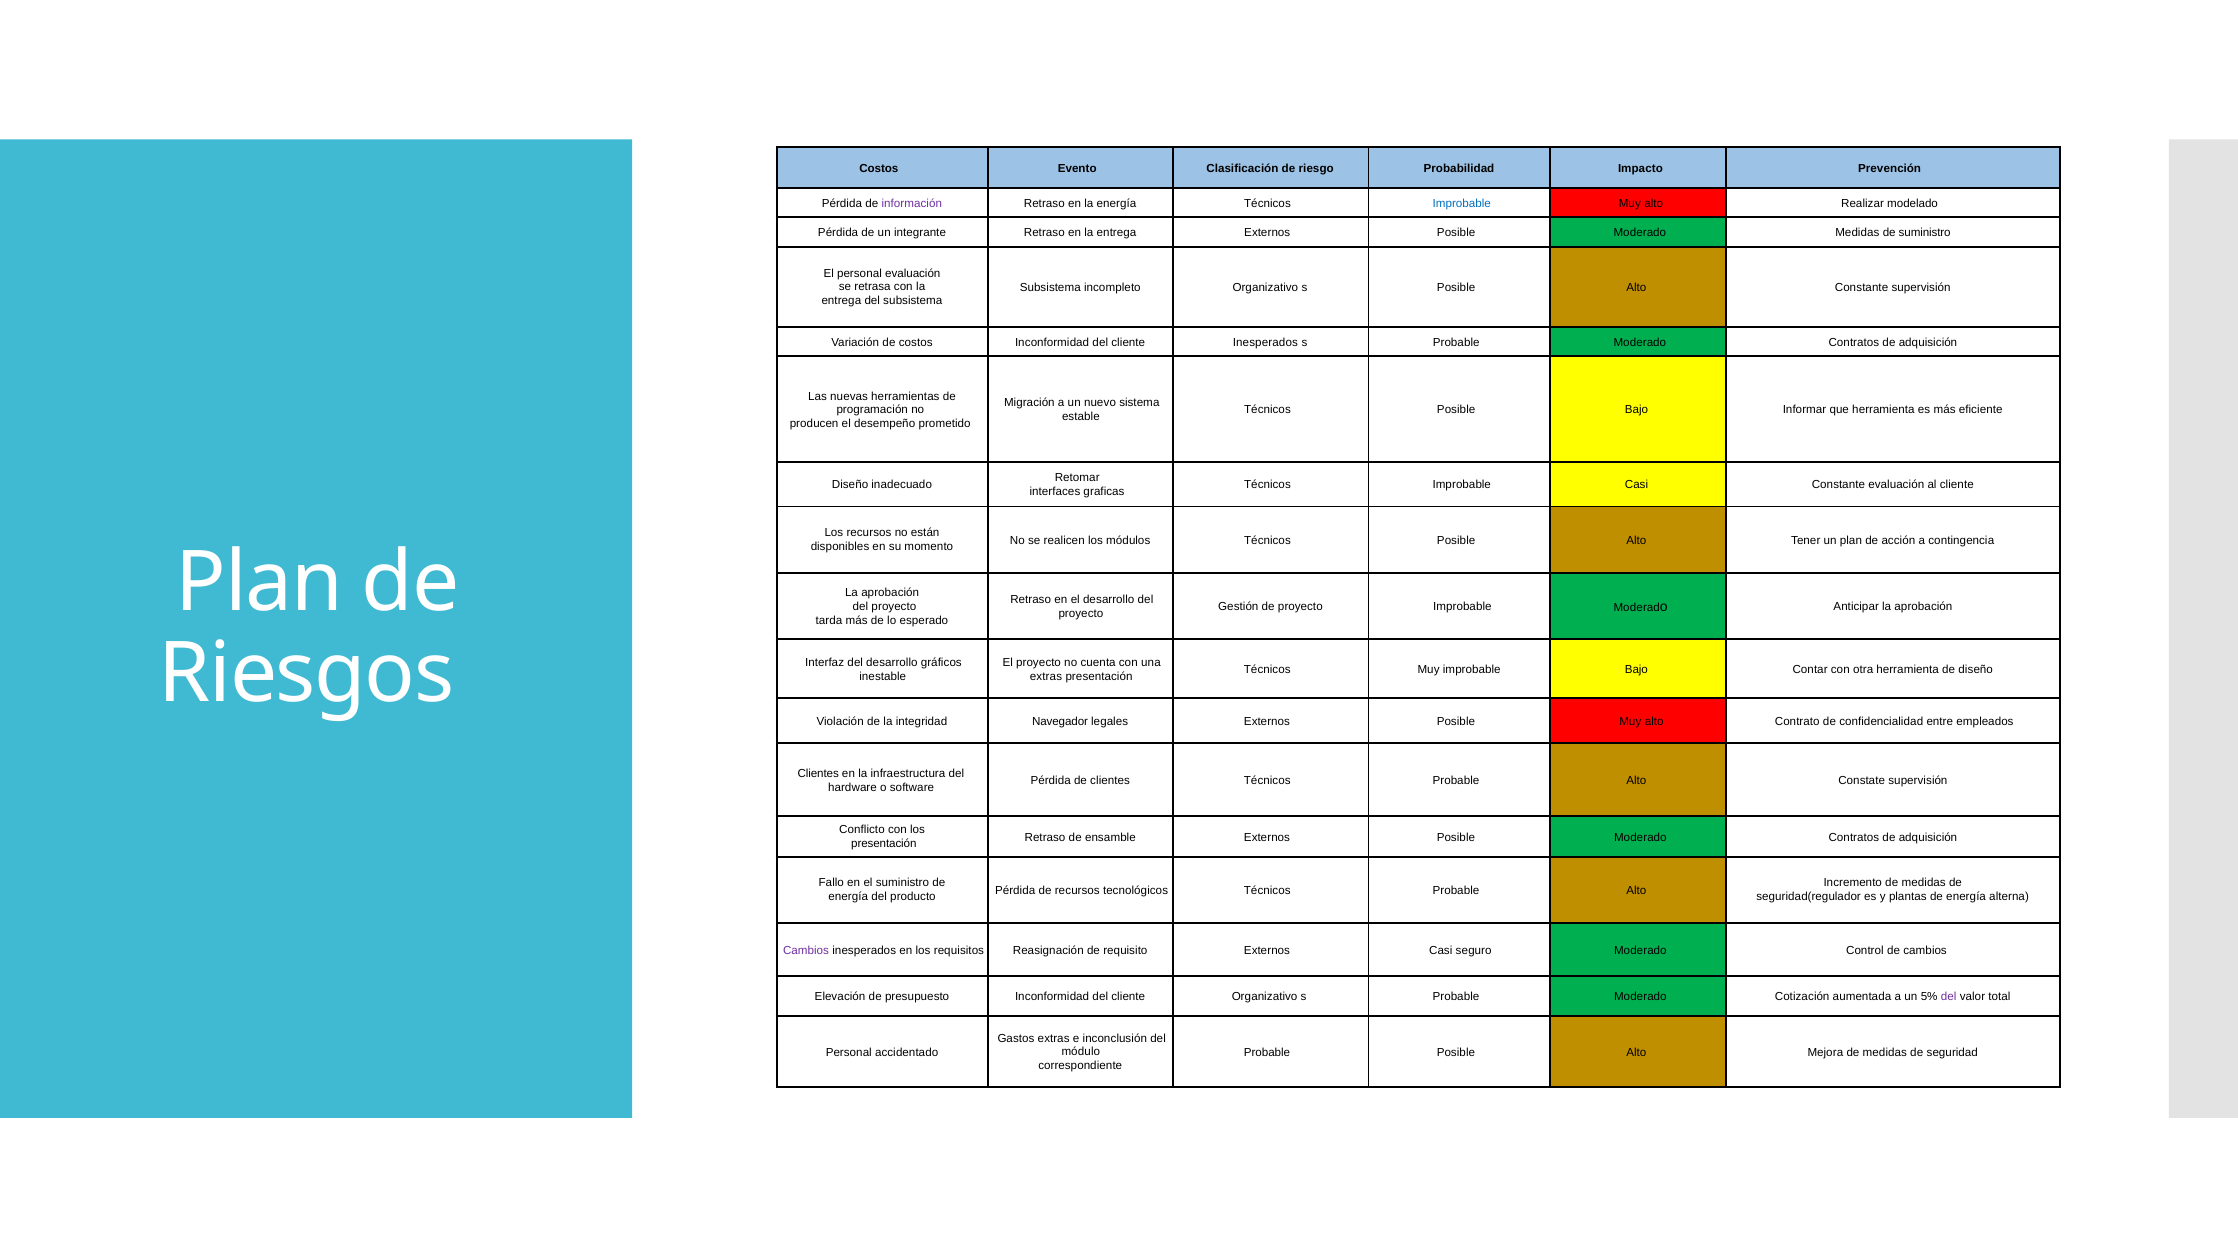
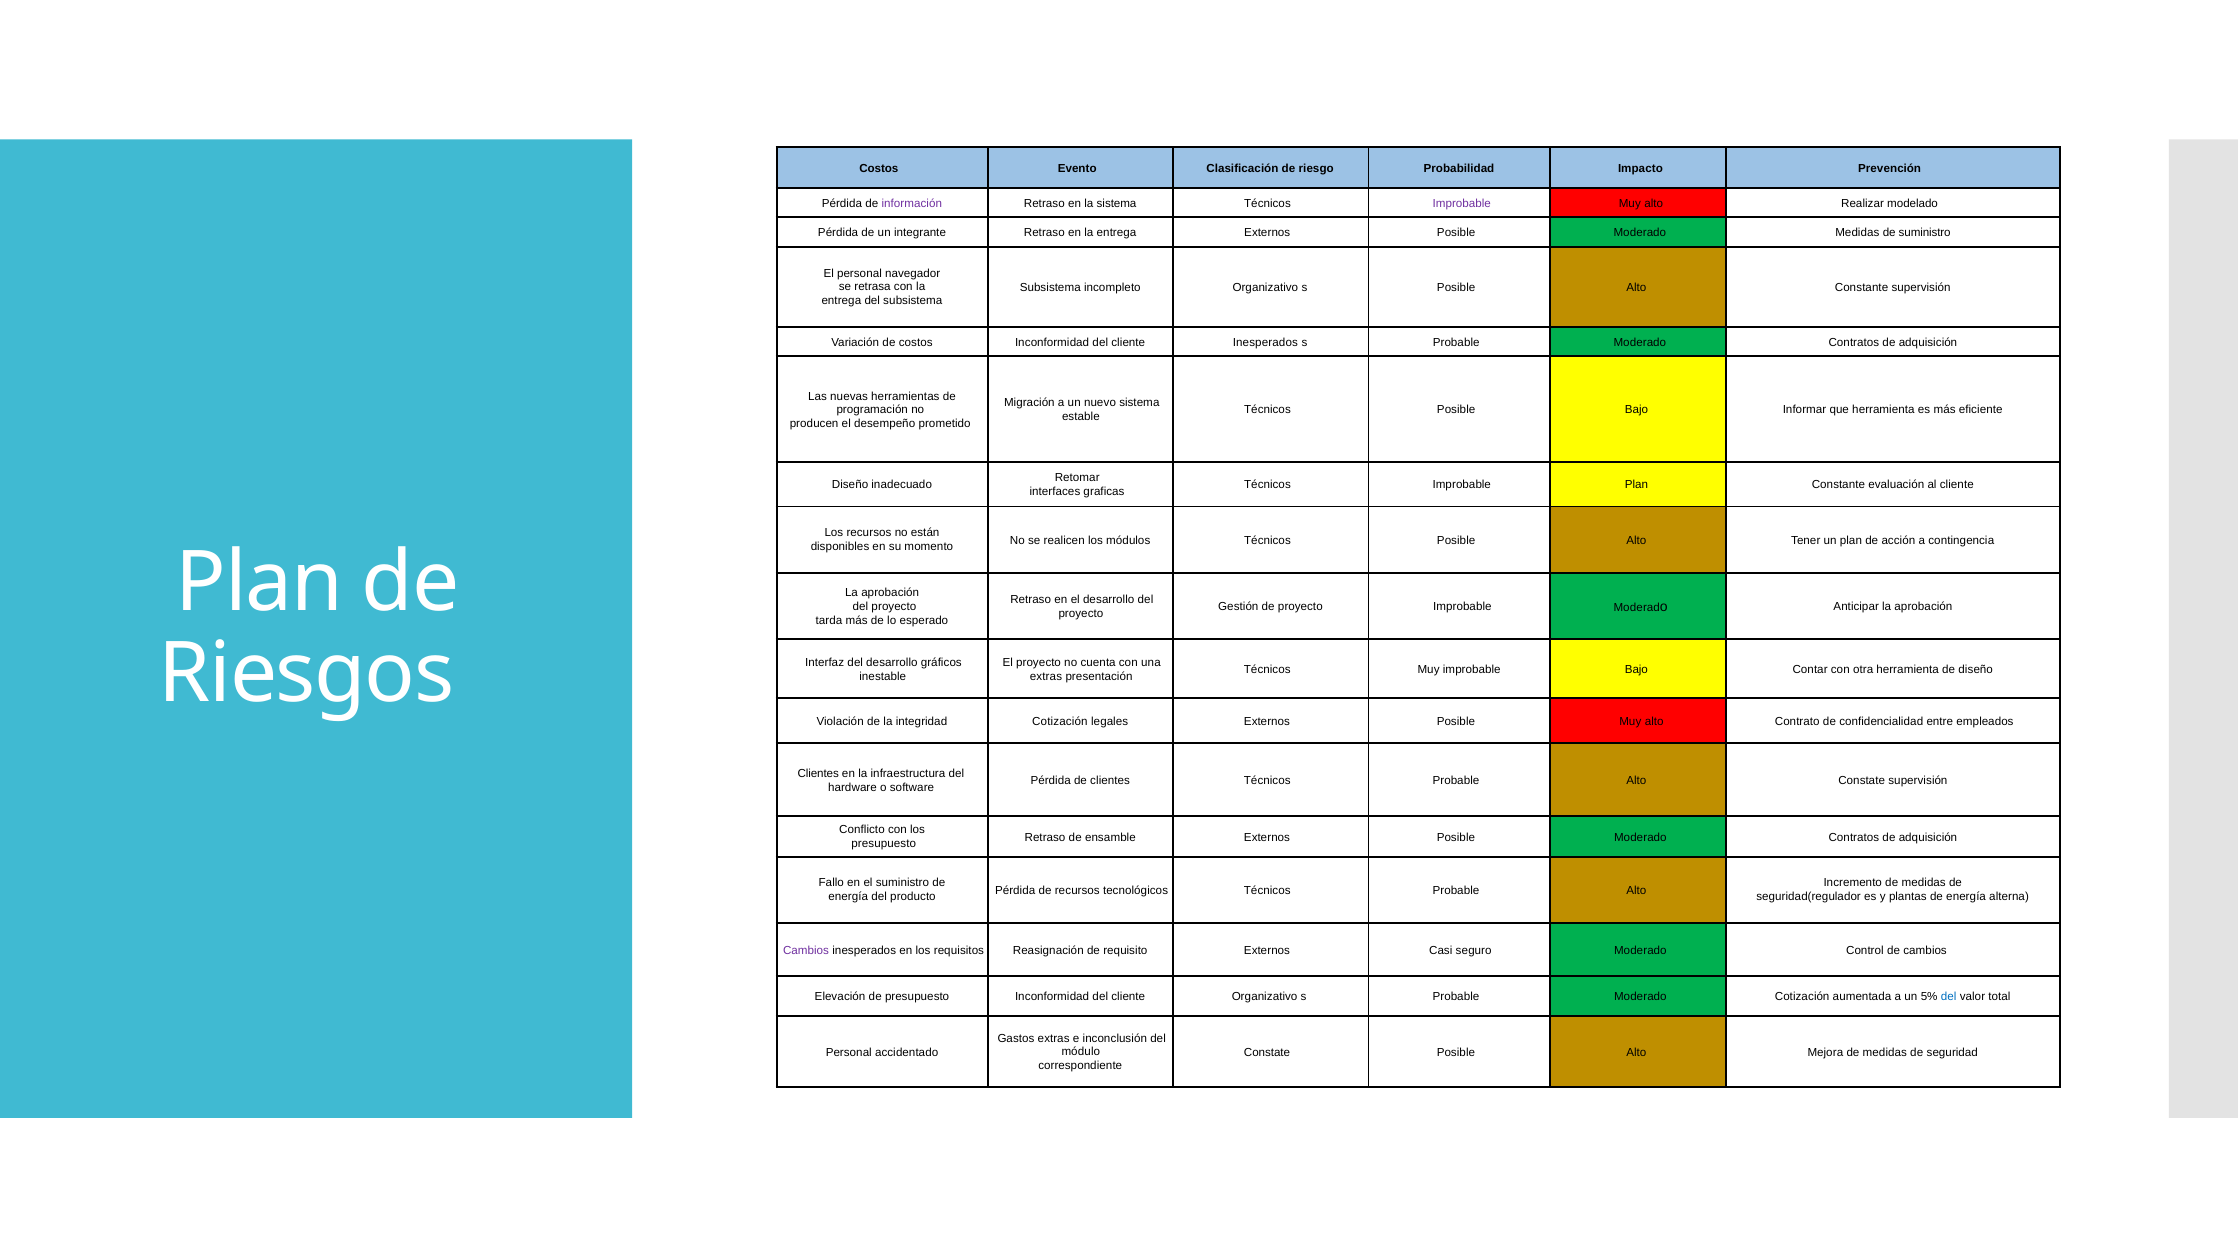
la energía: energía -> sistema (1117, 203)
Improbable colour: blue -> purple (1462, 203)
personal evaluación: evaluación -> navegador (913, 273)
Improbable Casi: Casi -> Plan (1636, 485)
integridad Navegador: Navegador -> Cotización (1060, 721)
presentación: presentación -> presupuesto (884, 844)
del colour: purple -> blue (1949, 997)
Probable: Probable -> Constate (1267, 1052)
